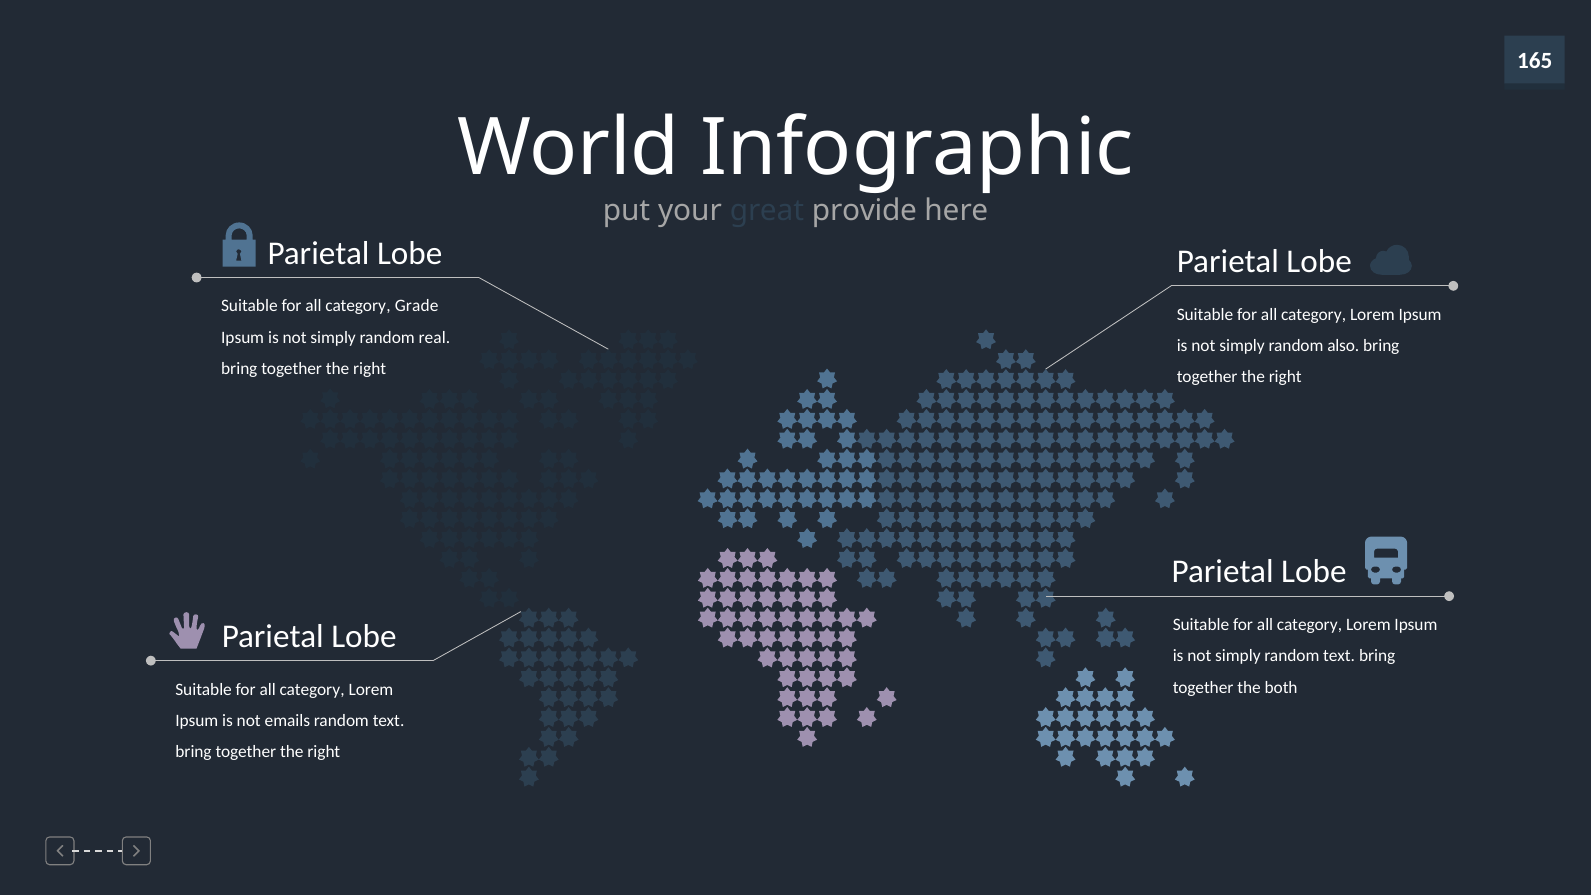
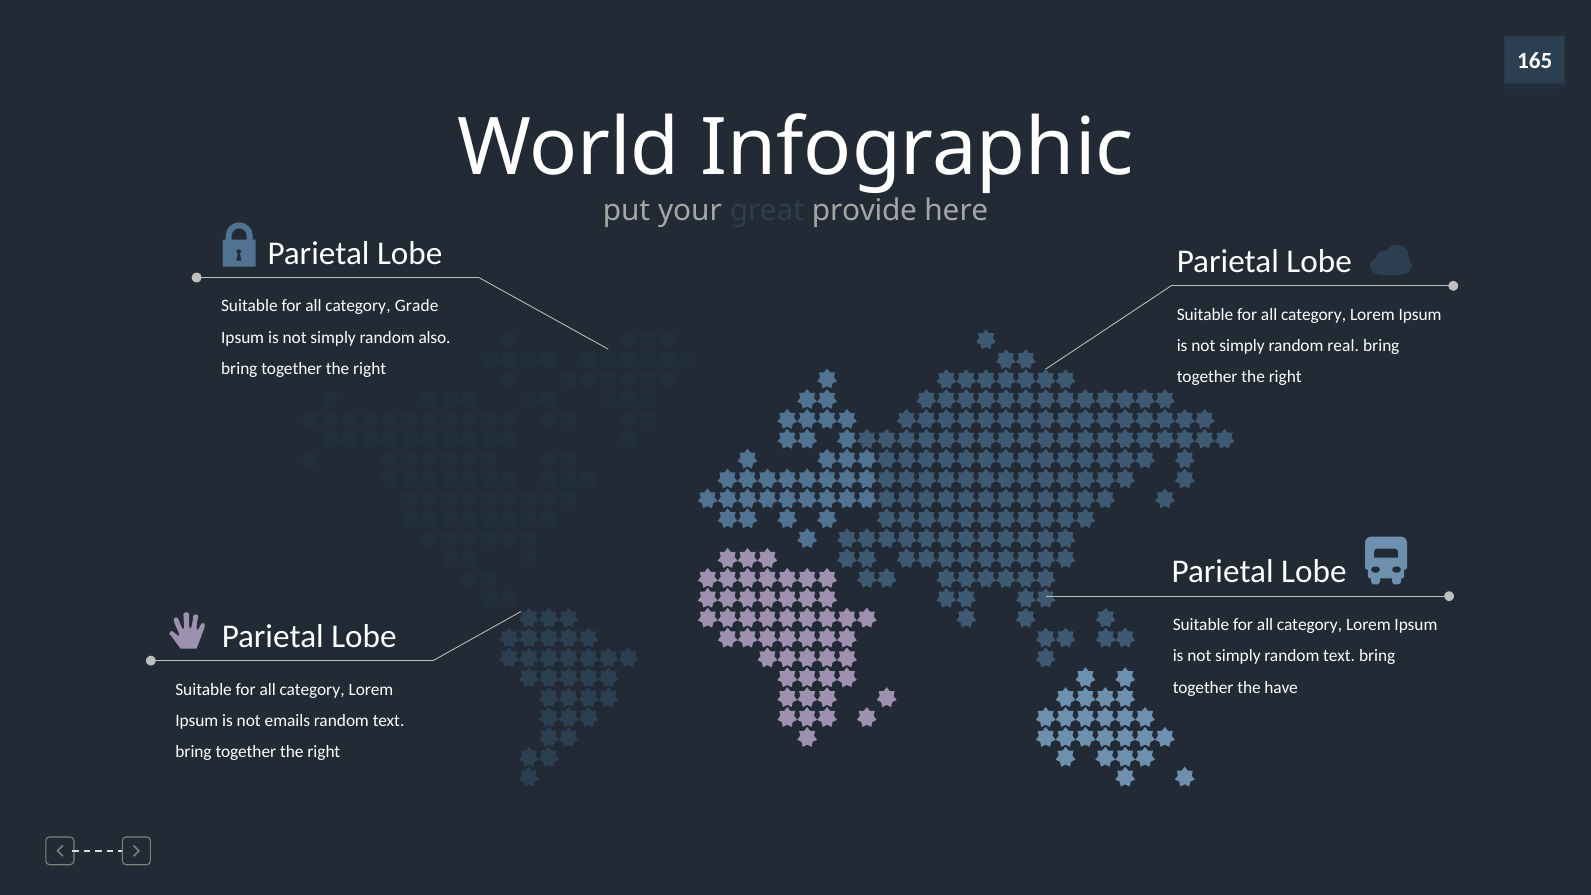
real: real -> also (434, 337)
also: also -> real (1343, 346)
both: both -> have (1281, 687)
